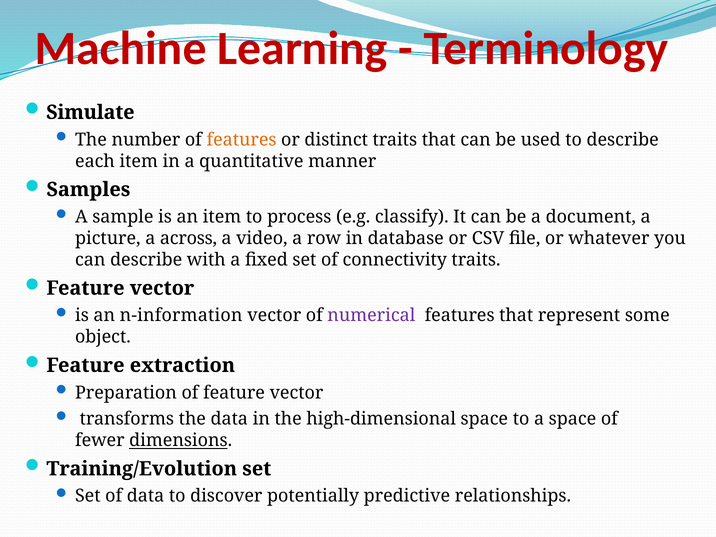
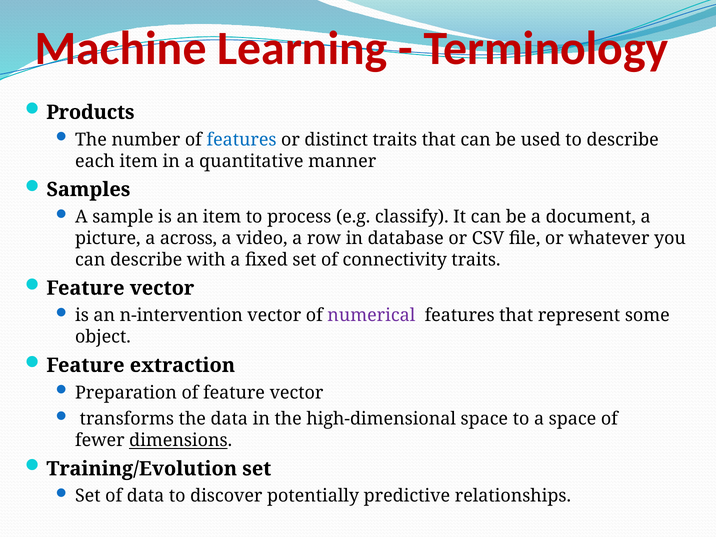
Simulate: Simulate -> Products (90, 112)
features colour: orange -> blue (242, 140)
n-information: n-information -> n-intervention (181, 315)
